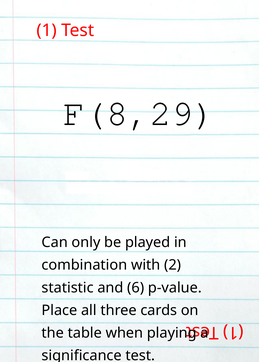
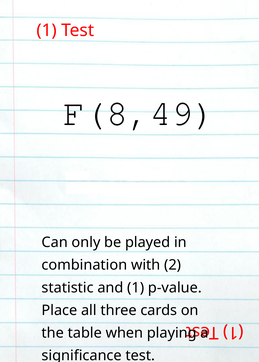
F(8,29: F(8,29 -> F(8,49 (139, 113)
and 6: 6 -> 1 (136, 287)
